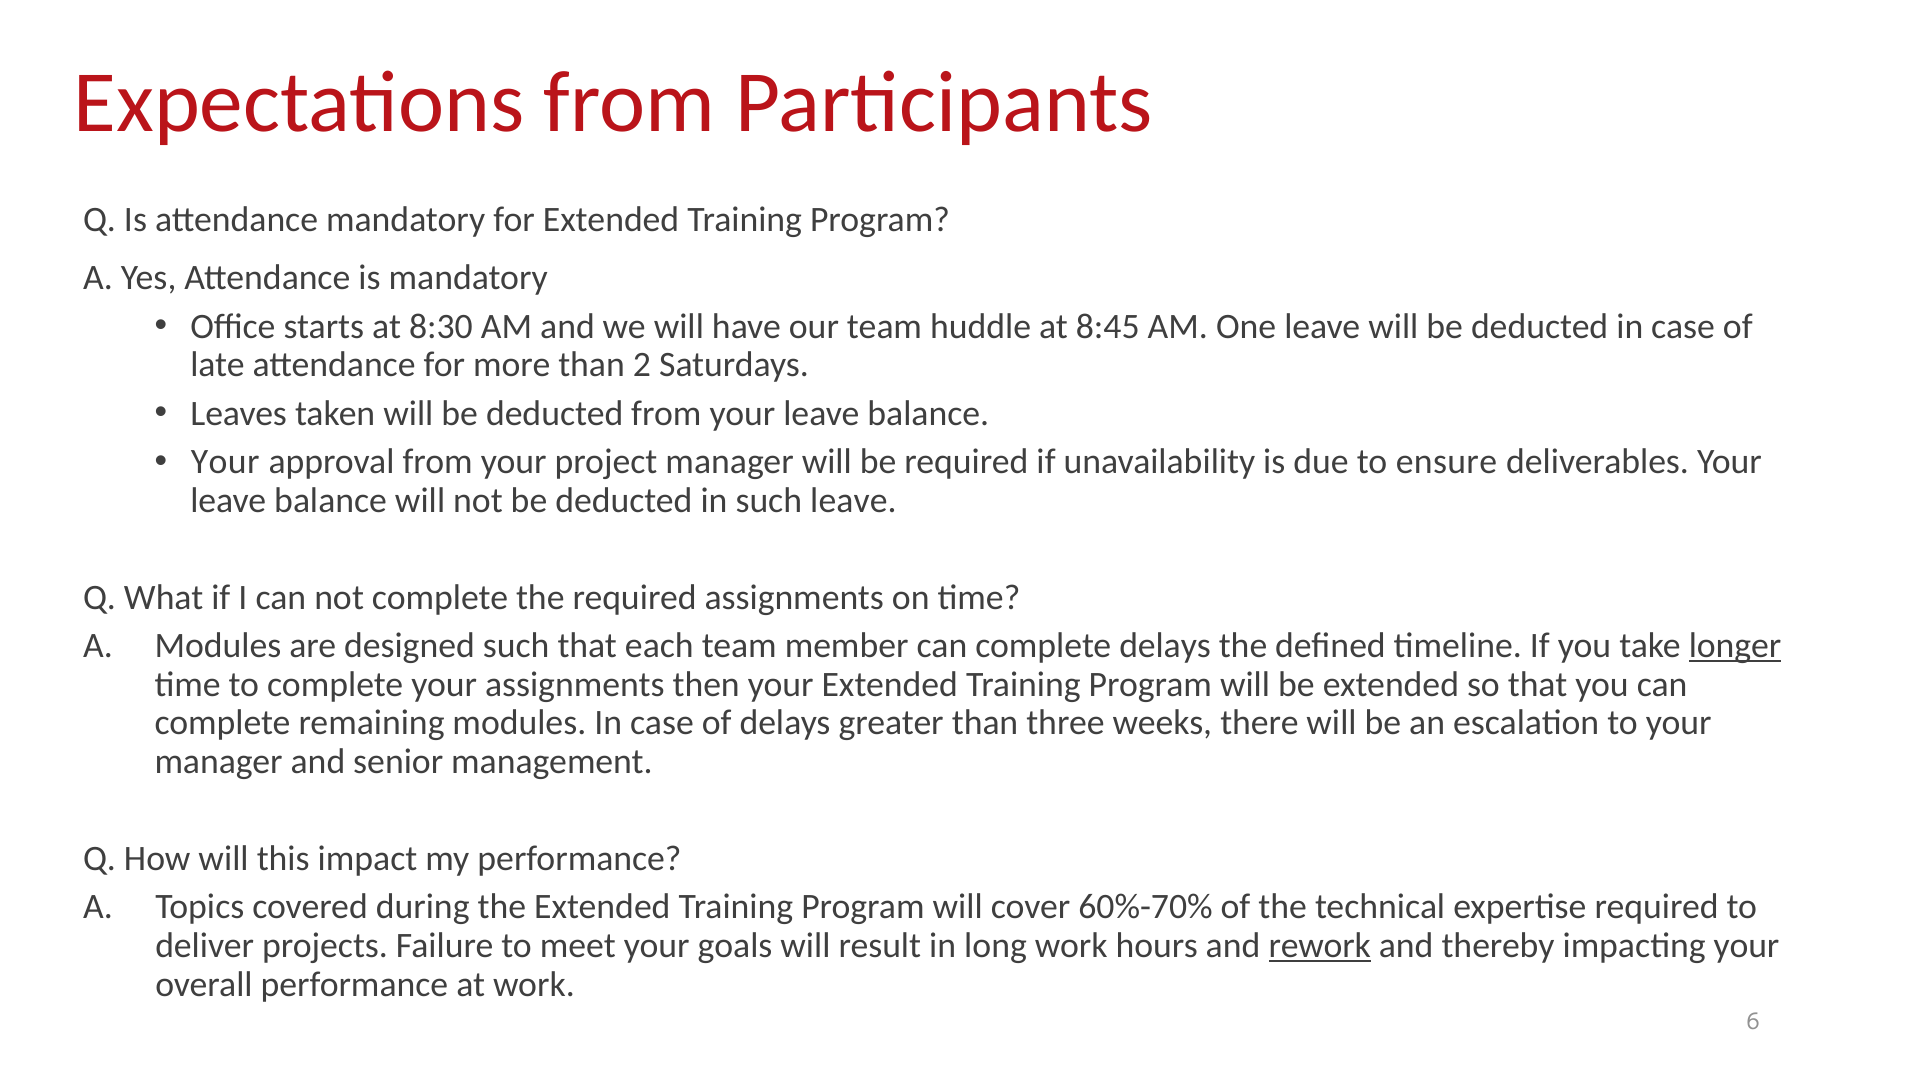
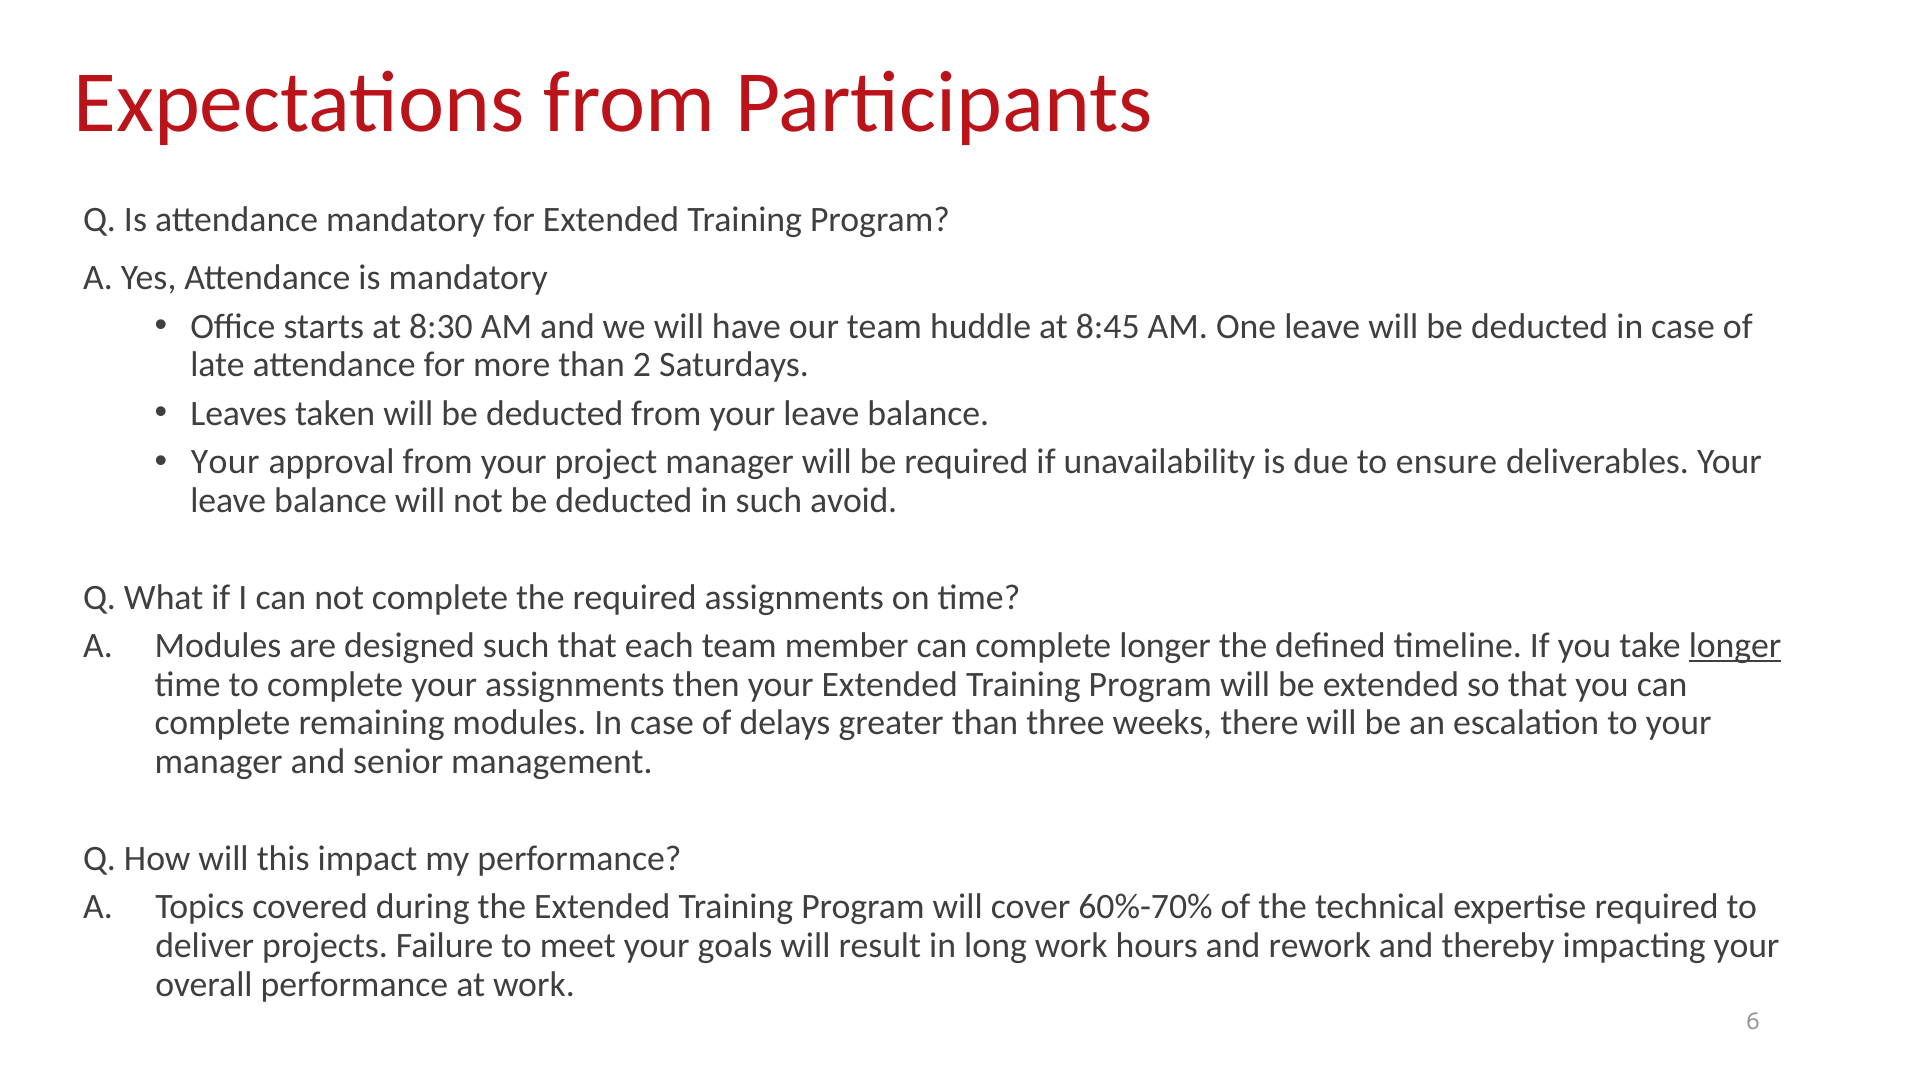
such leave: leave -> avoid (854, 501)
complete delays: delays -> longer (1165, 646)
rework underline: present -> none (1320, 946)
